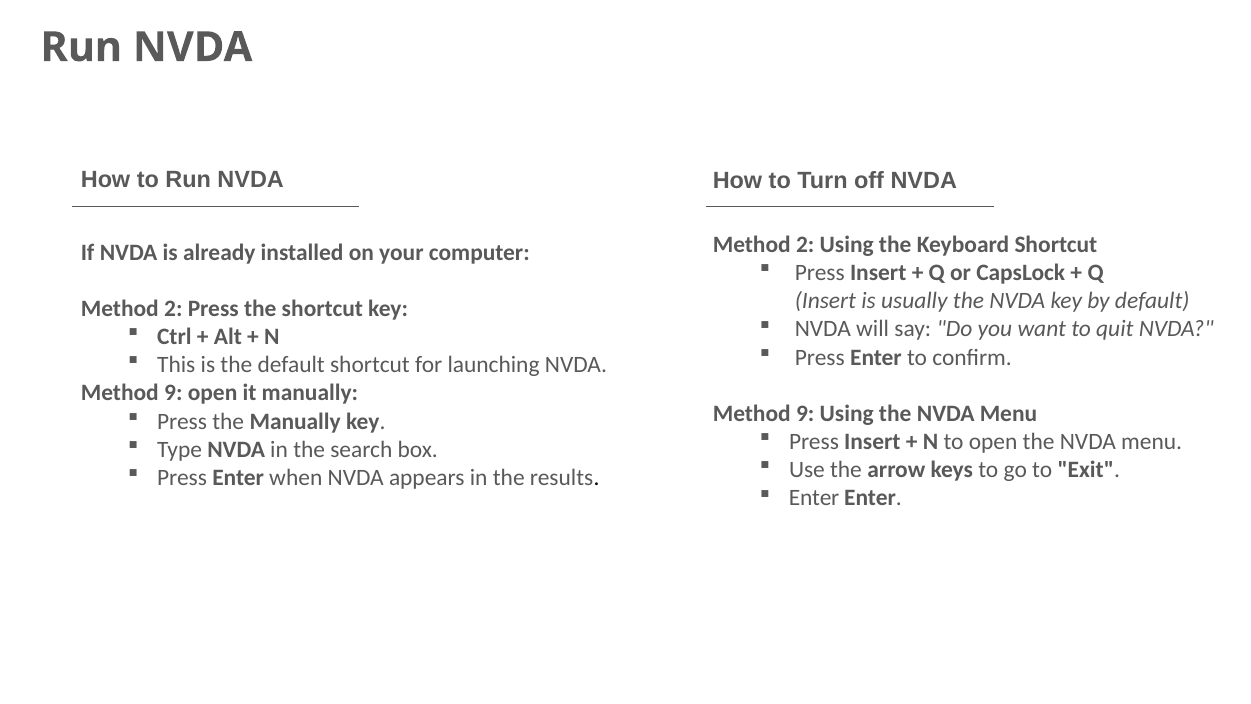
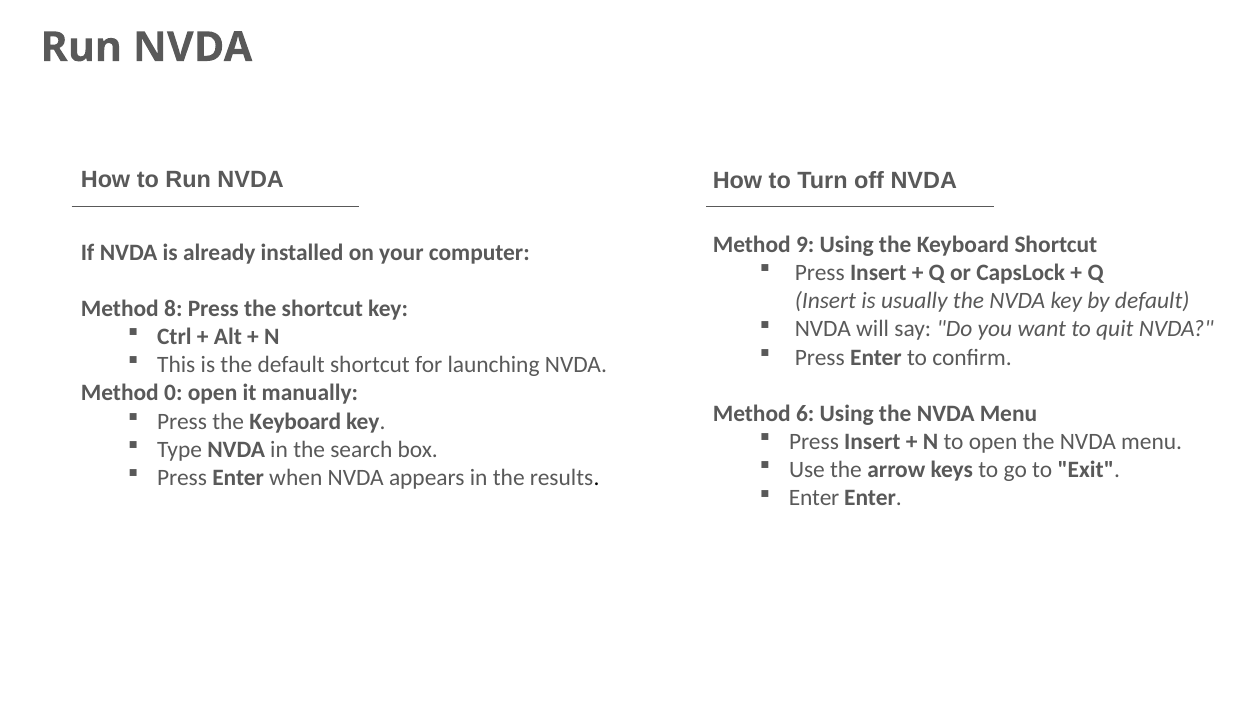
2: 2 -> 9 (805, 245)
2: 2 -> 8 (173, 309)
9: 9 -> 0 (173, 393)
9: 9 -> 6 (805, 414)
Press the Manually: Manually -> Keyboard (295, 421)
